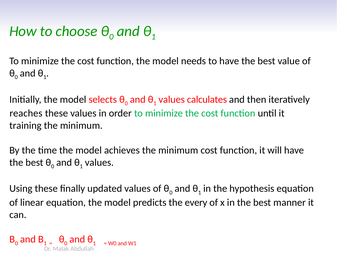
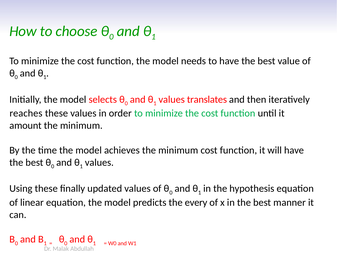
calculates: calculates -> translates (207, 99)
training: training -> amount (25, 126)
